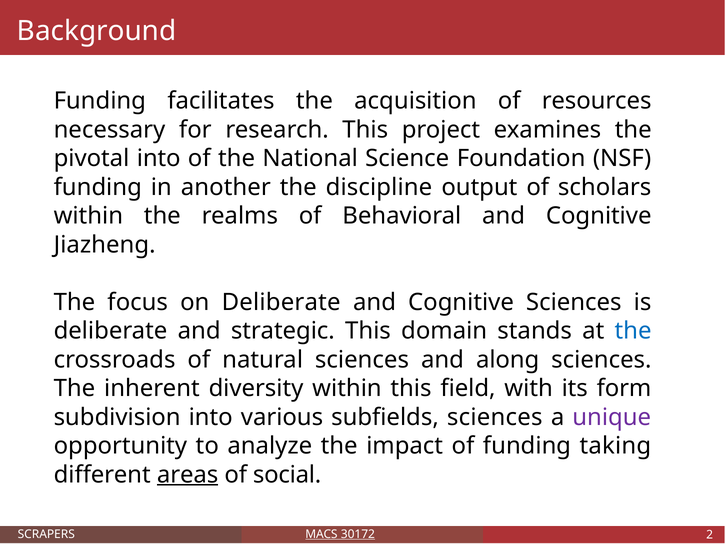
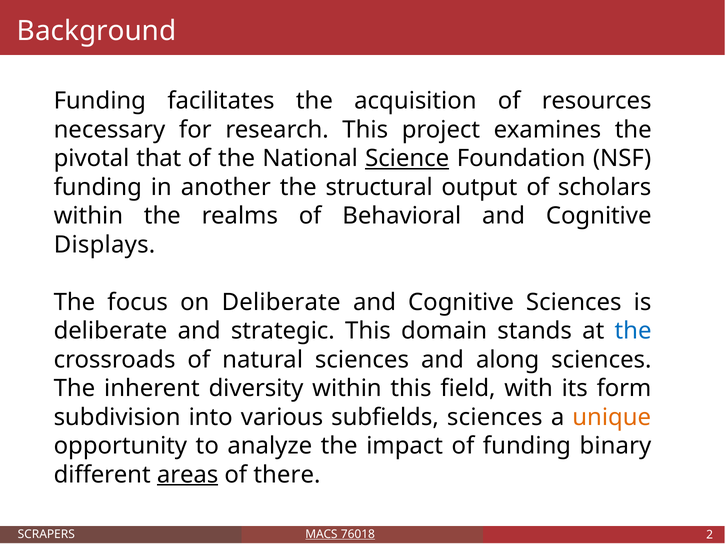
pivotal into: into -> that (159, 158)
Science underline: none -> present (407, 158)
discipline: discipline -> structural (379, 187)
Jiazheng: Jiazheng -> Displays (105, 245)
unique colour: purple -> orange (612, 417)
taking: taking -> binary (615, 446)
social: social -> there (287, 475)
30172: 30172 -> 76018 (358, 534)
